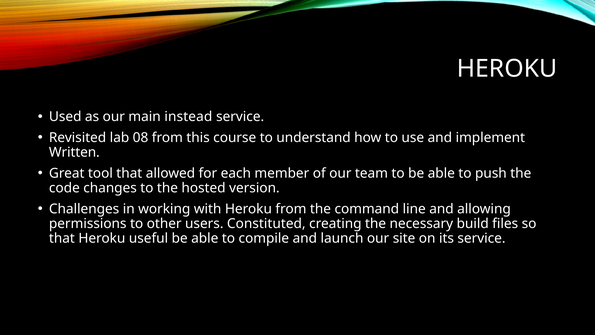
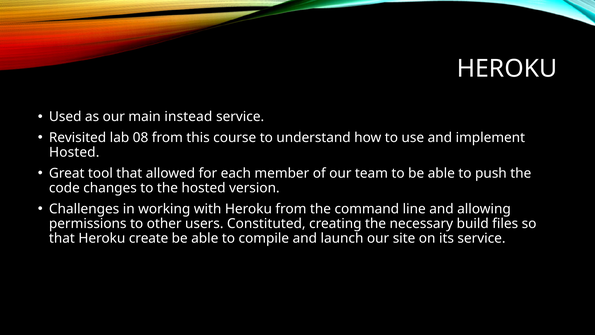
Written: Written -> Hosted (74, 152)
useful: useful -> create (149, 238)
